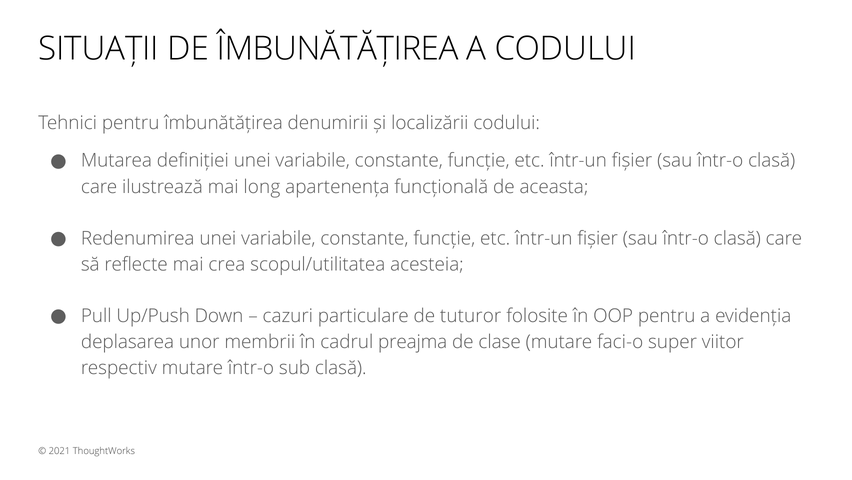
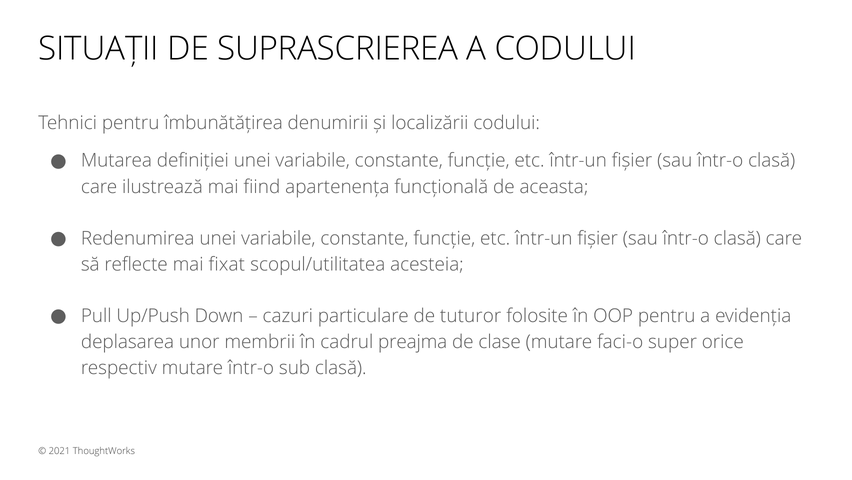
DE ÎMBUNĂTĂȚIREA: ÎMBUNĂTĂȚIREA -> SUPRASCRIEREA (338, 49)
long: long -> fiind (262, 187)
crea: crea -> fixat (227, 264)
viitor: viitor -> orice (723, 342)
